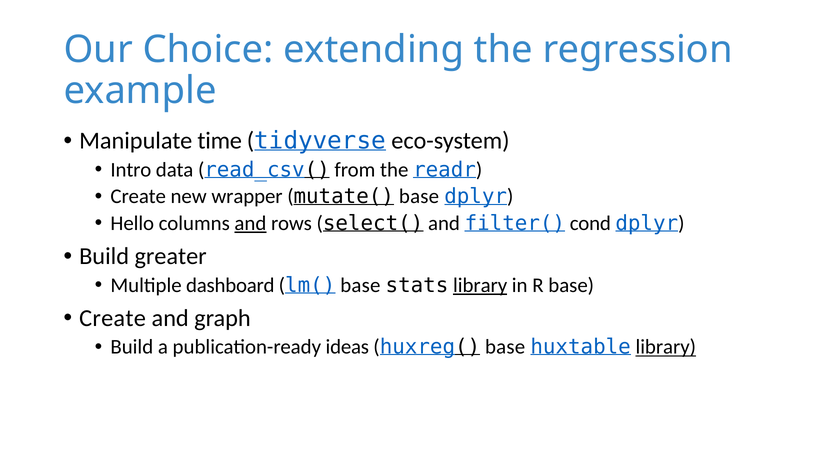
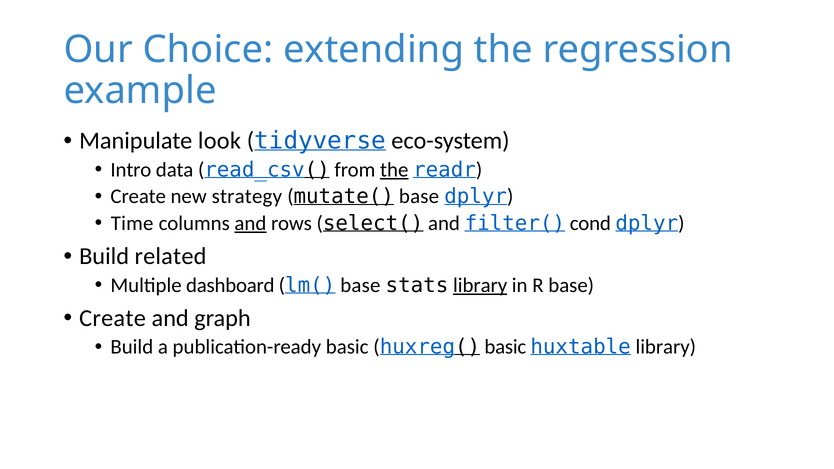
time: time -> look (219, 141)
the underline: none -> present (394, 170)
wrapper: wrapper -> strategy (247, 197)
Hello: Hello -> Time (132, 223)
greater: greater -> related (170, 257)
publication-ready ideas: ideas -> basic (347, 347)
huxreg( base: base -> basic (505, 347)
library underline: present -> none (666, 347)
